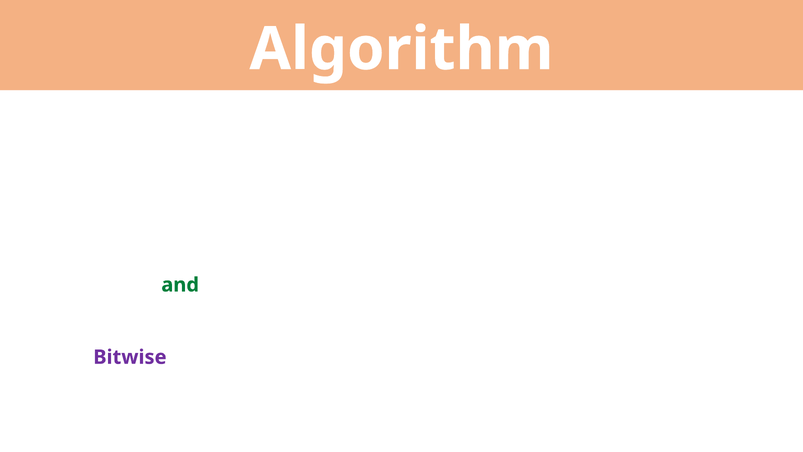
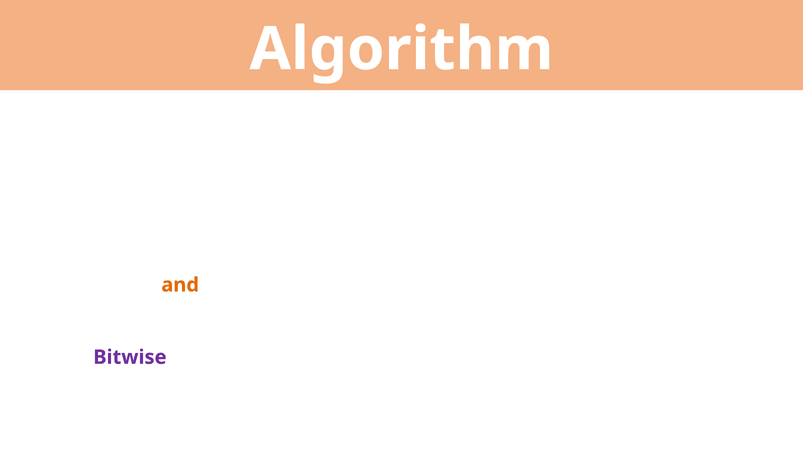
and colour: green -> orange (180, 285)
